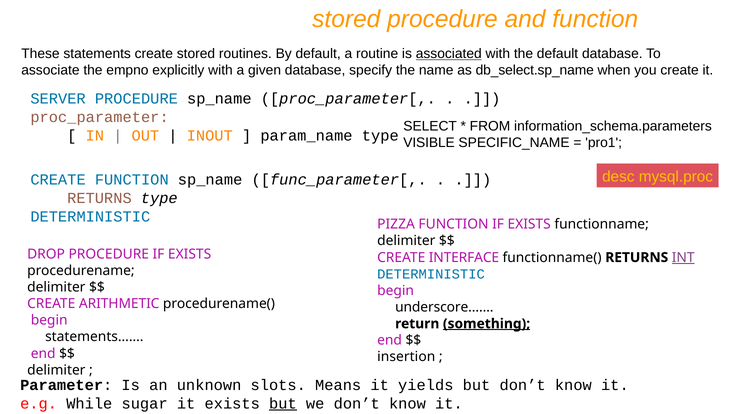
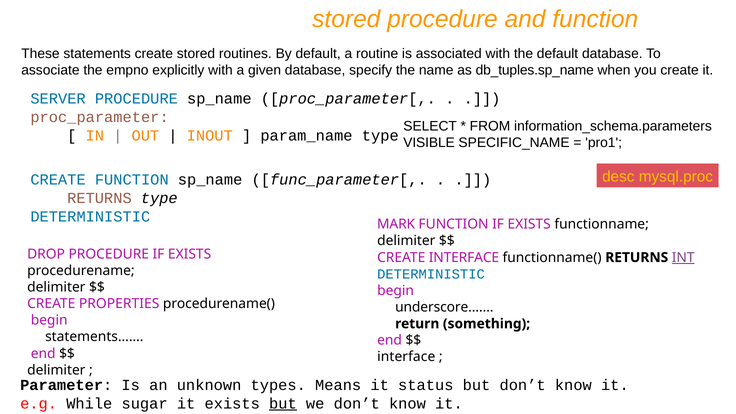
associated underline: present -> none (449, 54)
db_select.sp_name: db_select.sp_name -> db_tuples.sp_name (535, 70)
PIZZA: PIZZA -> MARK (396, 224)
ARITHMETIC: ARITHMETIC -> PROPERTIES (119, 304)
something underline: present -> none (487, 324)
insertion: insertion -> interface (406, 357)
slots: slots -> types (278, 385)
yields: yields -> status (426, 385)
